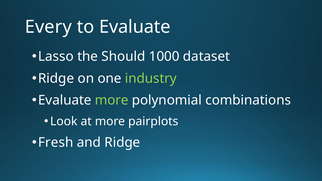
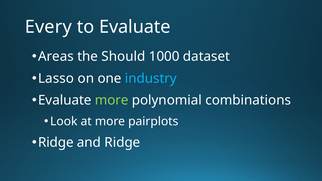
Lasso: Lasso -> Areas (56, 57)
Ridge: Ridge -> Lasso (56, 78)
industry colour: light green -> light blue (151, 78)
Fresh: Fresh -> Ridge (56, 143)
